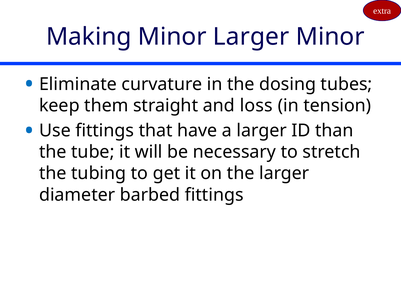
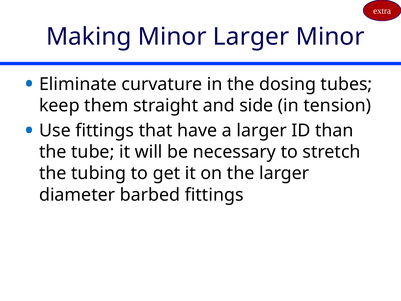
loss: loss -> side (256, 106)
